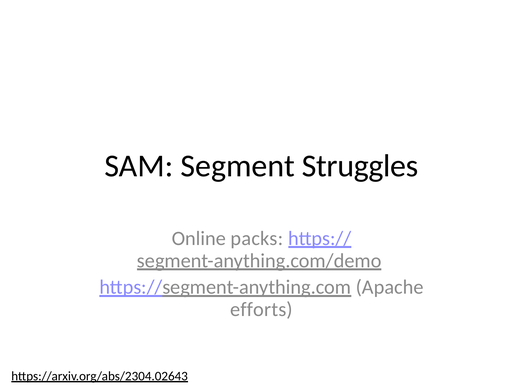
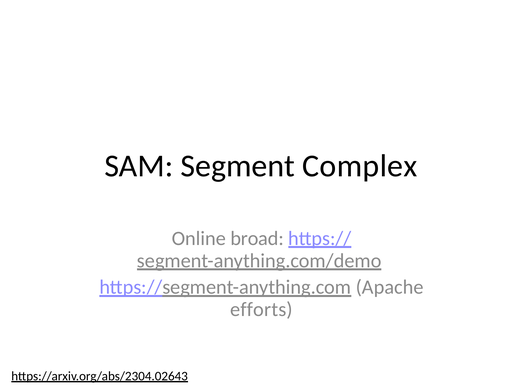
Struggles: Struggles -> Complex (360, 166)
packs: packs -> broad (257, 239)
